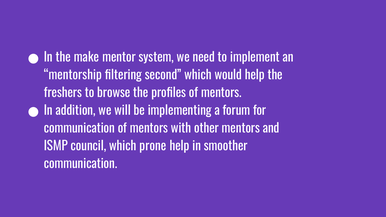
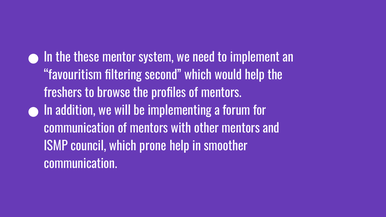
make: make -> these (86, 57)
mentorship: mentorship -> favouritism (73, 75)
